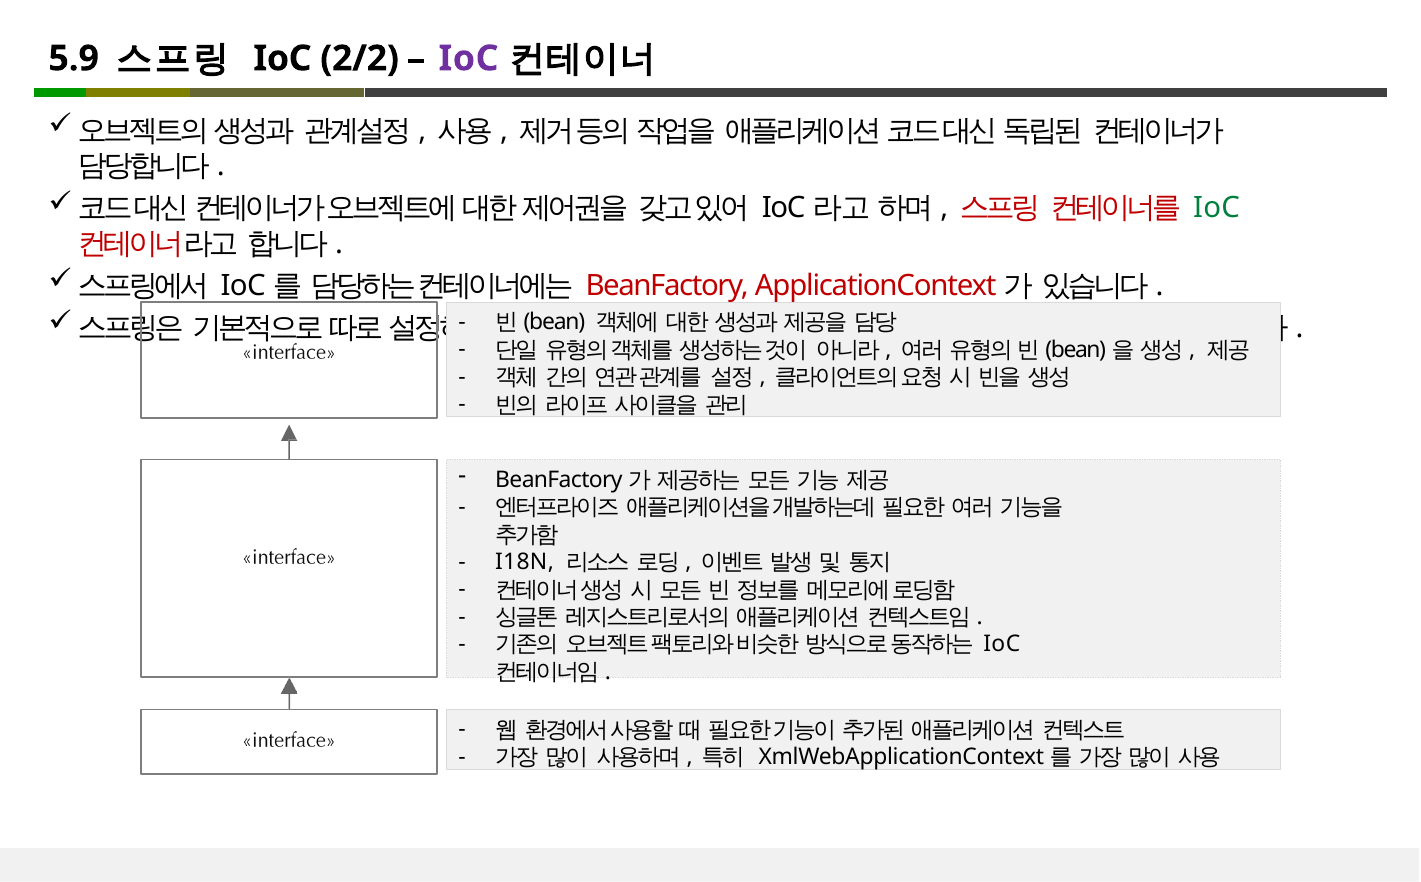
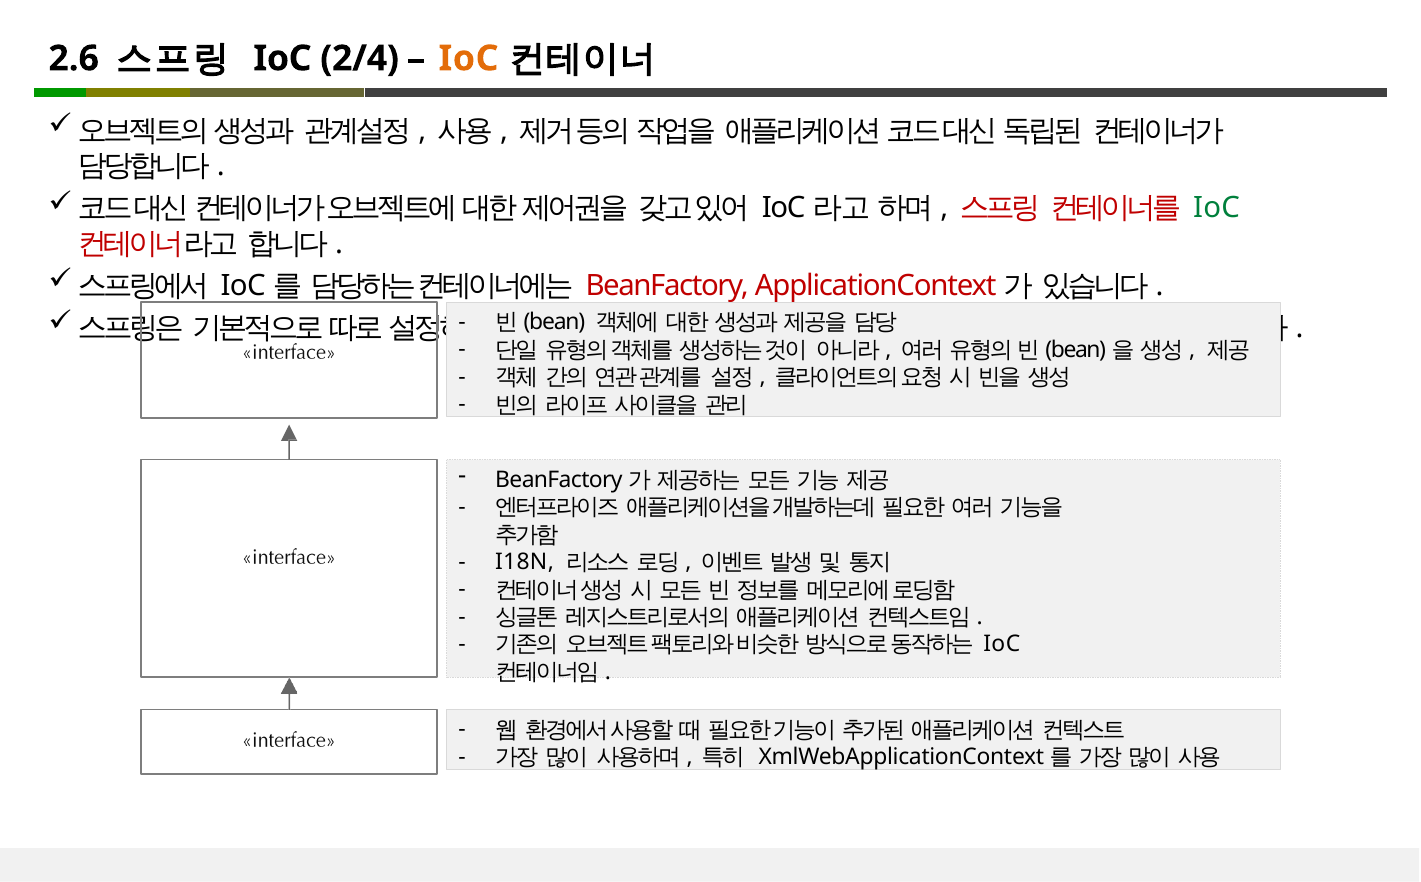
5.9: 5.9 -> 2.6 (74, 58)
2/2: 2/2 -> 2/4 (360, 58)
IoC colour: purple -> orange (468, 58)
